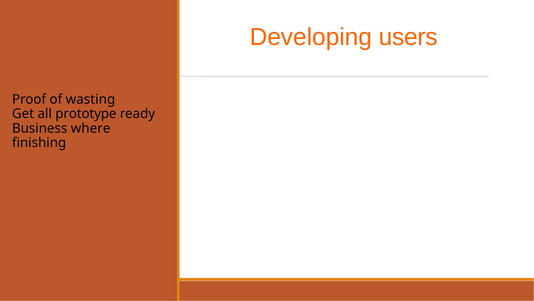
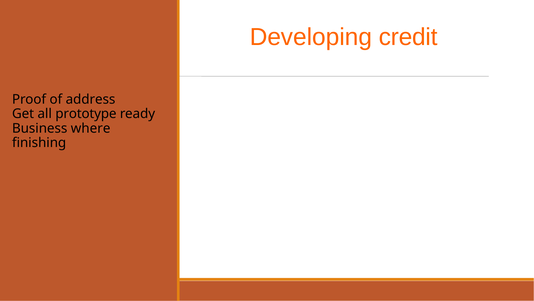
users: users -> credit (408, 37)
wasting: wasting -> address (91, 99)
